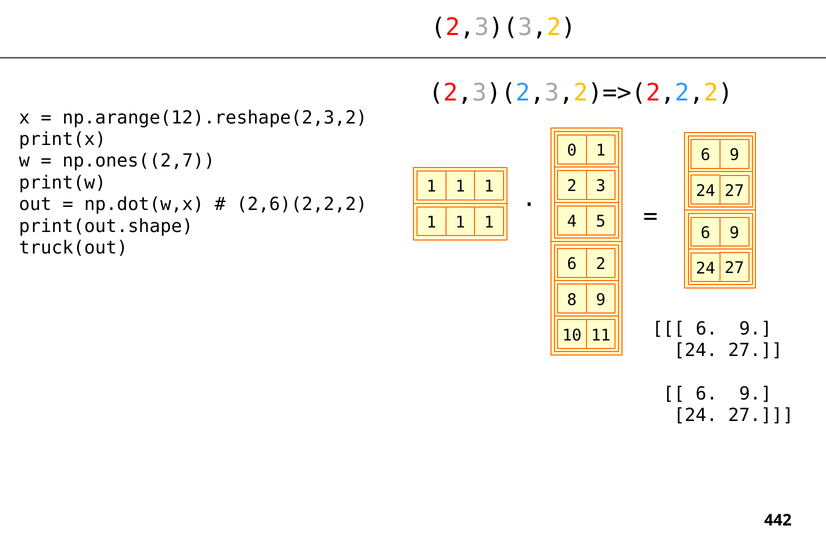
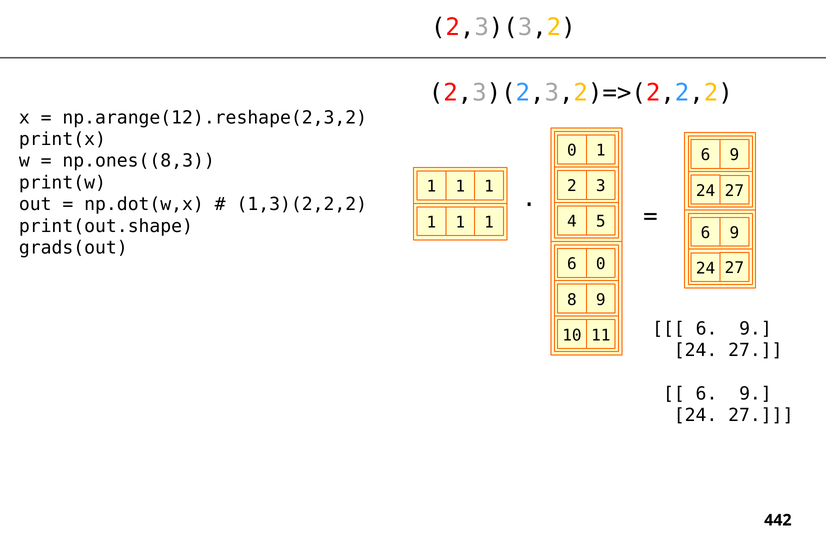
np.ones((2,7: np.ones((2,7 -> np.ones((8,3 (139, 161)
2,6)(2,2,2: 2,6)(2,2,2 -> 1,3)(2,2,2 (302, 205)
truck(out: truck(out -> grads(out (73, 248)
6 2: 2 -> 0 (601, 264)
